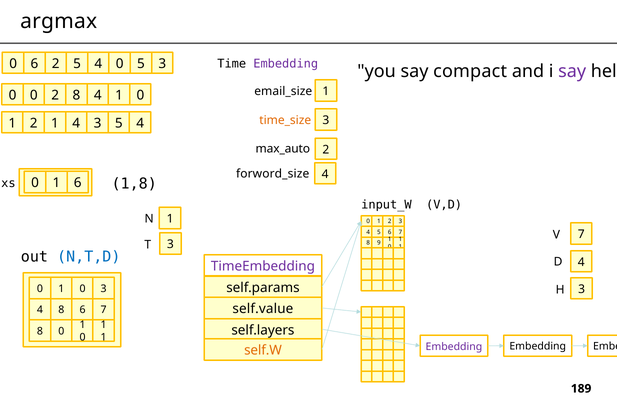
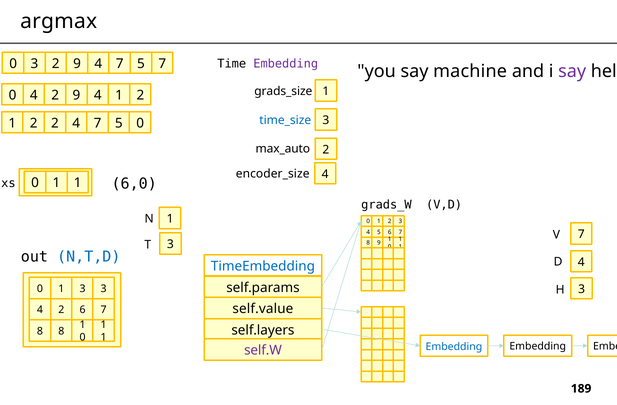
6: 6 -> 3 (34, 64)
5: 5 -> 9 (77, 64)
0: 0 -> 7 (120, 64)
5 3: 3 -> 7 (162, 64)
compact: compact -> machine (470, 71)
email_size: email_size -> grads_size (283, 91)
0: 0 -> 4 (34, 95)
8: 8 -> 9 (76, 95)
4 1 0: 0 -> 2 (140, 95)
time_size colour: orange -> blue (285, 120)
2 1: 1 -> 2 (55, 123)
3: 3 -> 7 (98, 123)
4: 4 -> 0 (140, 123)
forword_size: forword_size -> encoder_size (273, 174)
1,8: 1,8 -> 6,0 (134, 184)
6: 6 -> 1 (78, 183)
input_W: input_W -> grads_W (386, 205)
TimeEmbedding colour: purple -> blue (263, 266)
0: 0 -> 3 (83, 289)
8: 8 -> 2 (61, 310)
8 0: 0 -> 8 (61, 331)
Embedding colour: purple -> blue (454, 347)
self.W colour: orange -> purple (263, 351)
